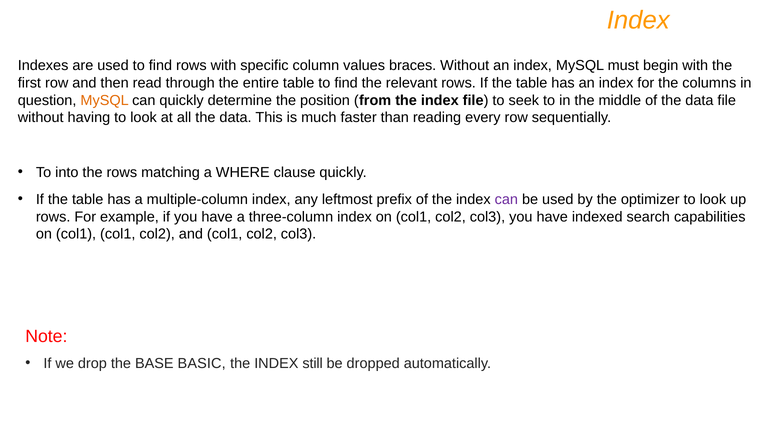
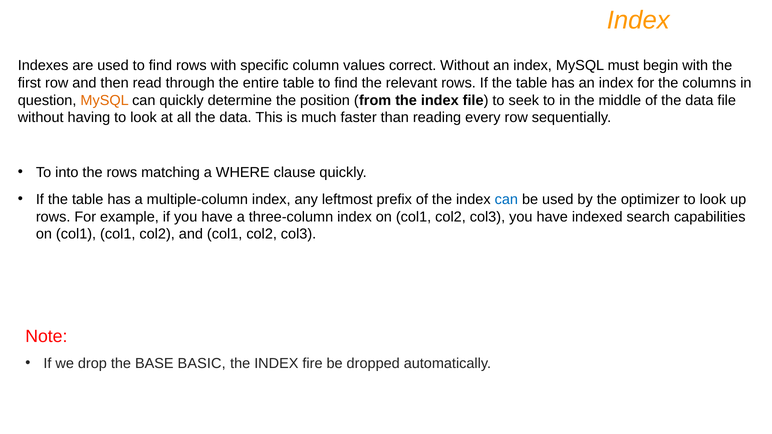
braces: braces -> correct (413, 66)
can colour: purple -> blue (506, 200)
still: still -> fire (313, 363)
